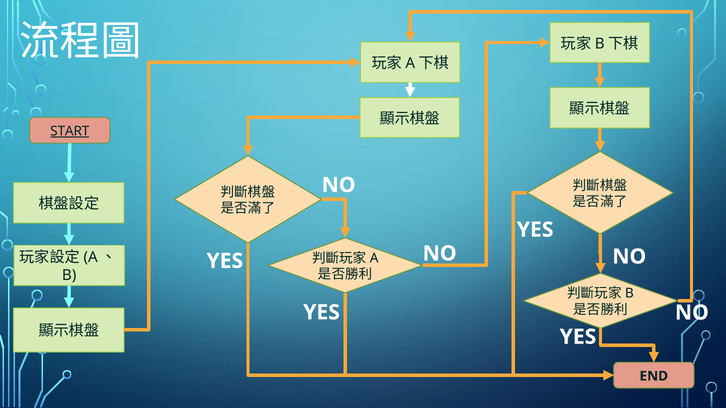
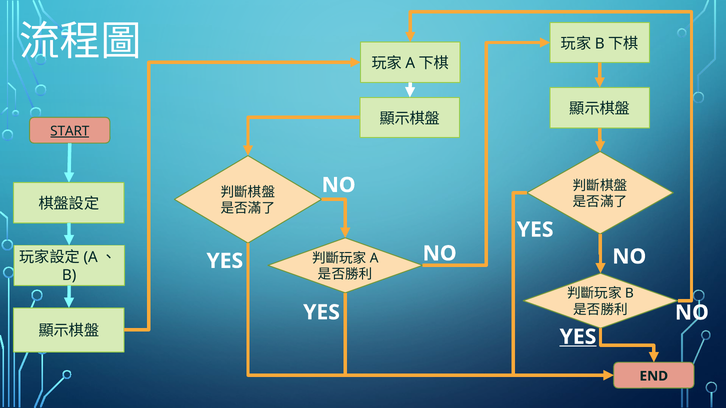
YES underline: none -> present (578, 337)
